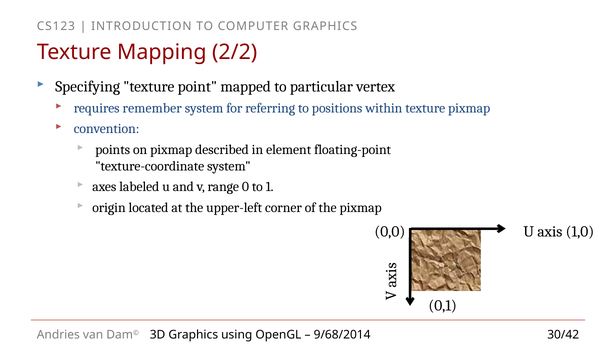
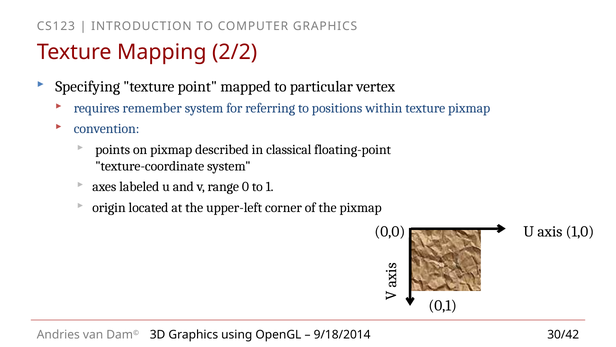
element: element -> classical (289, 149)
9/68/2014: 9/68/2014 -> 9/18/2014 (342, 334)
